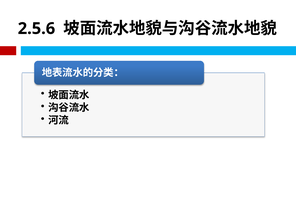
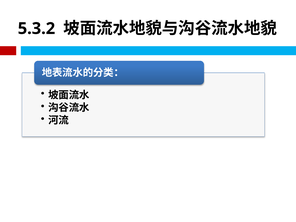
2.5.6: 2.5.6 -> 5.3.2 (36, 29)
